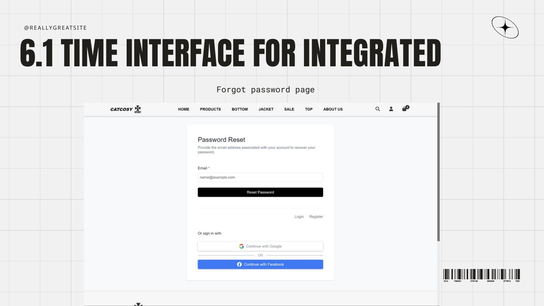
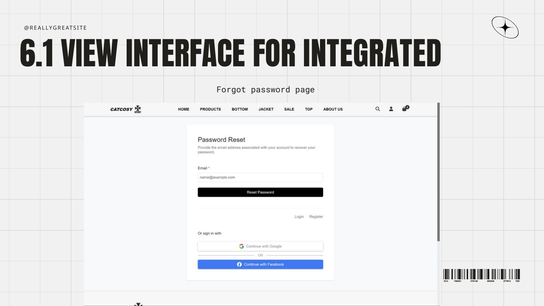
TIME: TIME -> VIEW (90, 56)
